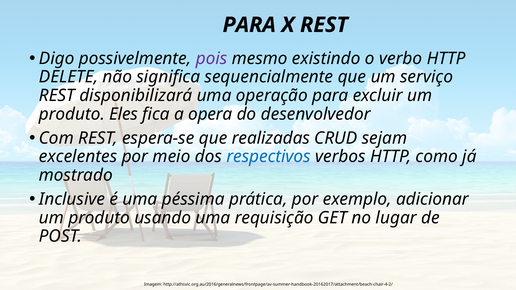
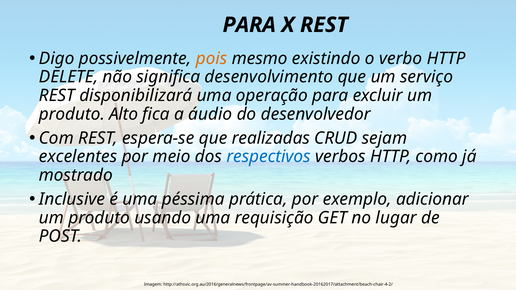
pois colour: purple -> orange (211, 58)
sequencialmente: sequencialmente -> desenvolvimento (269, 77)
Eles: Eles -> Alto (124, 114)
opera: opera -> áudio (210, 114)
